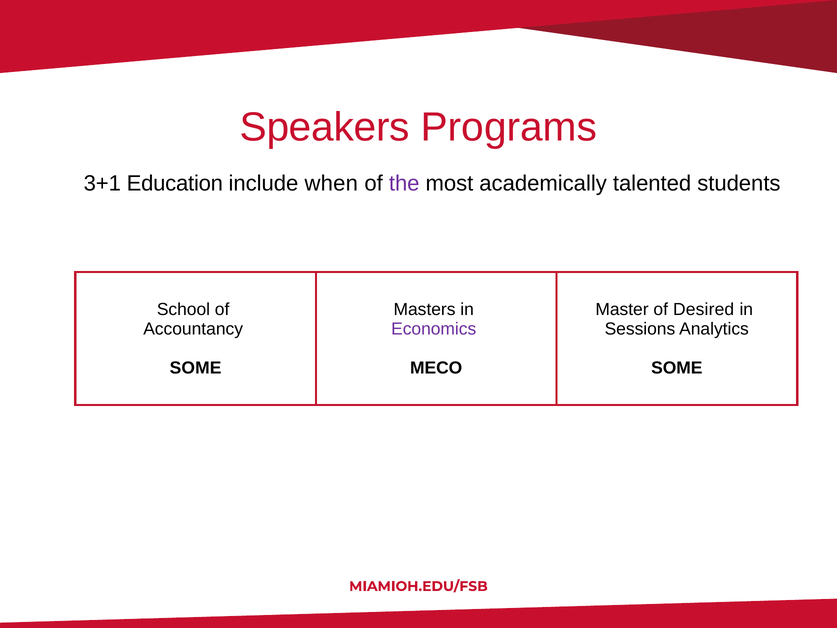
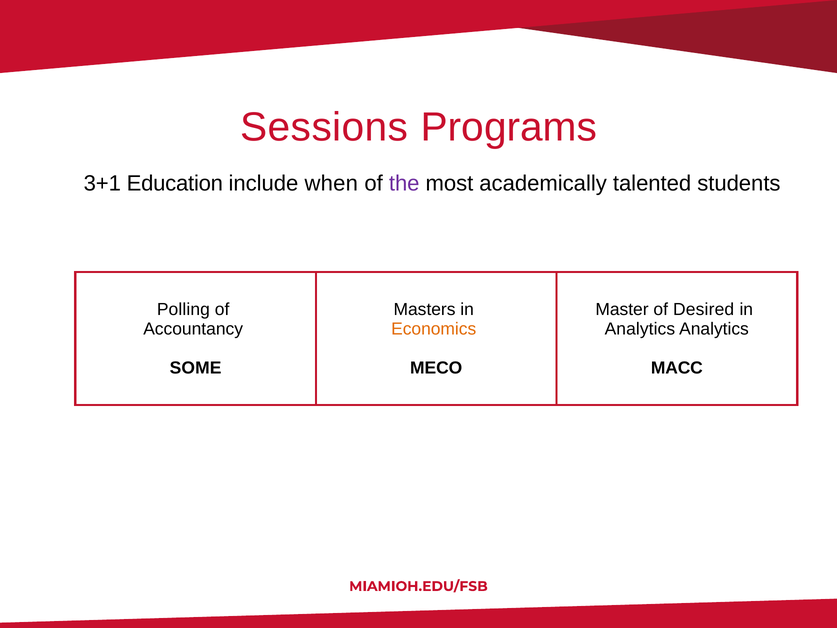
Speakers: Speakers -> Sessions (324, 127)
School: School -> Polling (183, 310)
Economics colour: purple -> orange (434, 329)
Sessions: Sessions -> Analytics (640, 329)
SOME: SOME -> MACC (677, 368)
